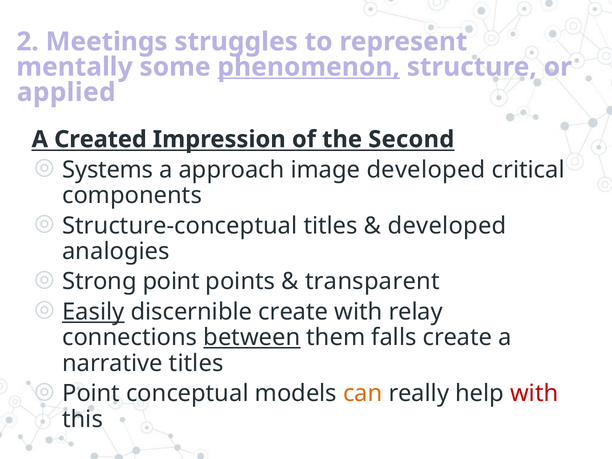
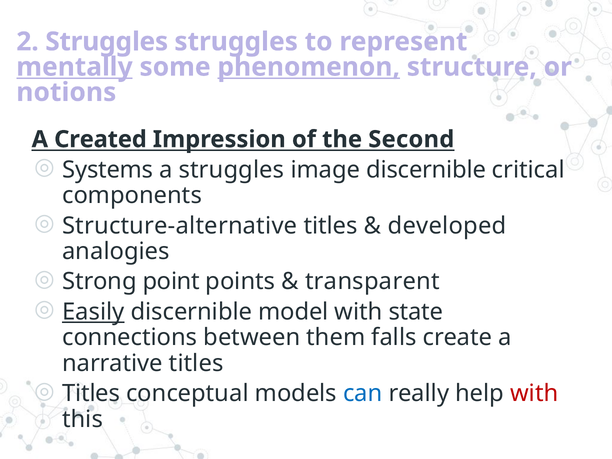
2 Meetings: Meetings -> Struggles (107, 42)
mentally underline: none -> present (75, 67)
applied: applied -> notions (66, 92)
a approach: approach -> struggles (232, 170)
image developed: developed -> discernible (426, 170)
Structure-conceptual: Structure-conceptual -> Structure-alternative (180, 226)
discernible create: create -> model (293, 312)
relay: relay -> state (416, 312)
between underline: present -> none (252, 338)
Point: Point -> Titles (91, 394)
can colour: orange -> blue (363, 394)
